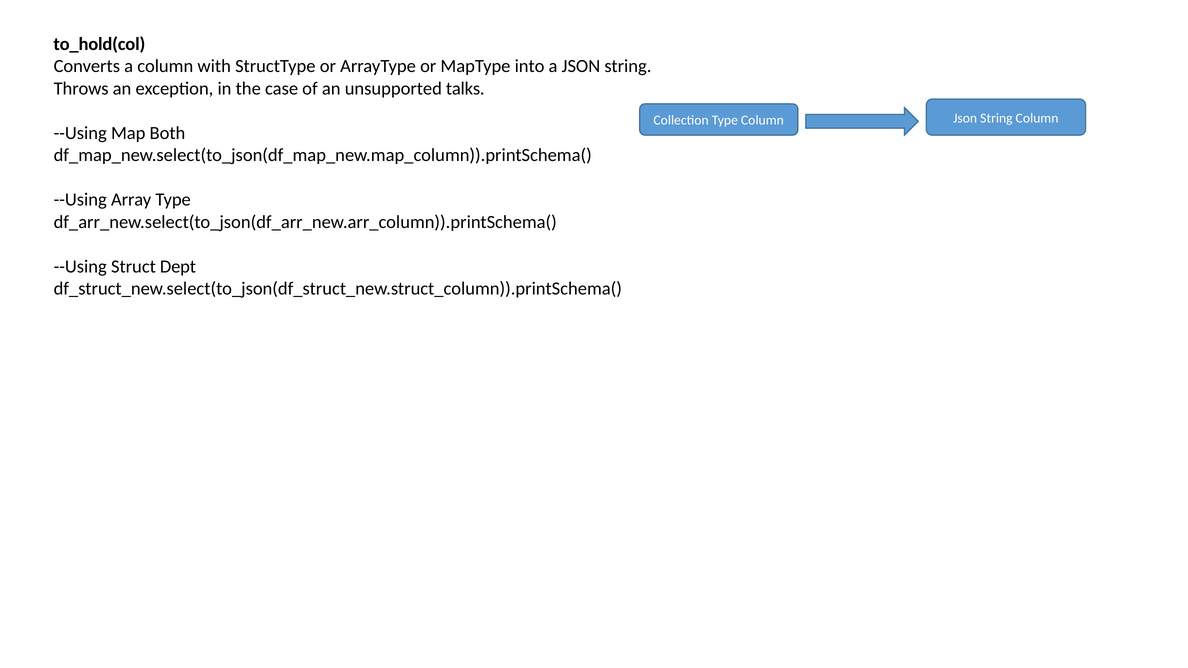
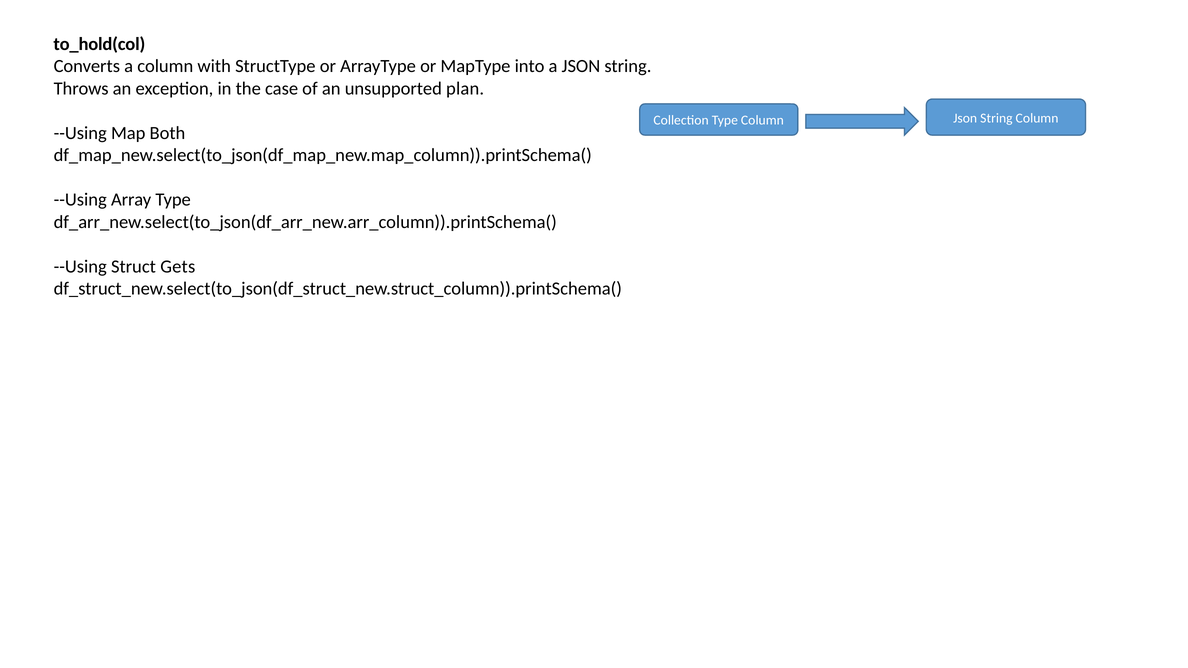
talks: talks -> plan (465, 88)
Dept: Dept -> Gets (178, 267)
